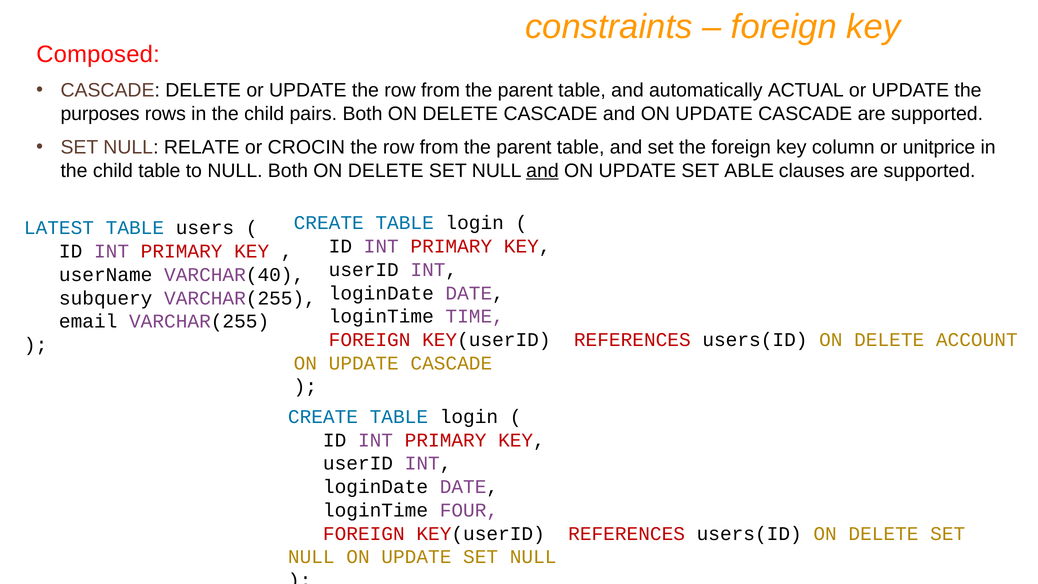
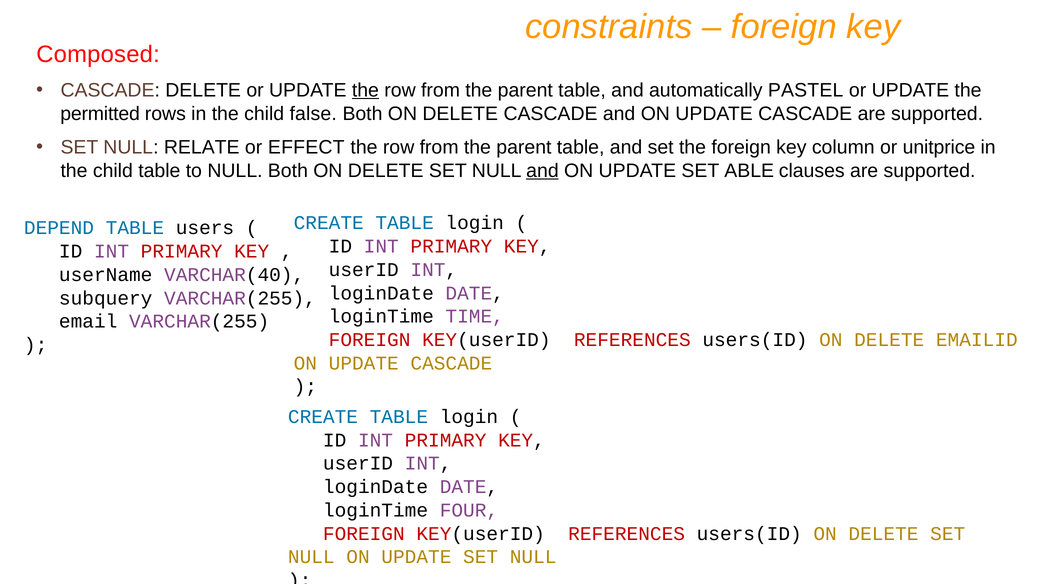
the underline: none -> present (365, 90)
ACTUAL: ACTUAL -> PASTEL (806, 90)
purposes: purposes -> permitted (100, 114)
pairs: pairs -> false (313, 114)
CROCIN: CROCIN -> EFFECT (306, 147)
LATEST: LATEST -> DEPEND (59, 228)
ACCOUNT: ACCOUNT -> EMAILID (977, 340)
